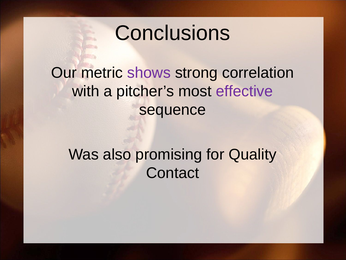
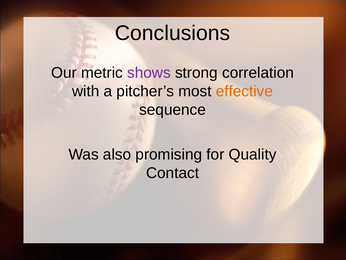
effective colour: purple -> orange (244, 91)
